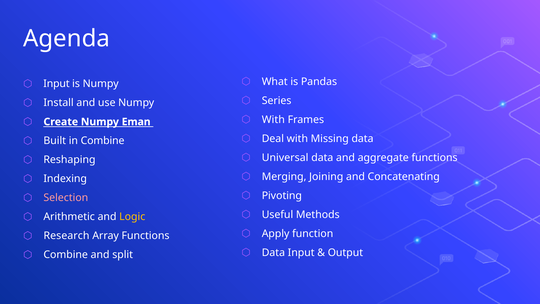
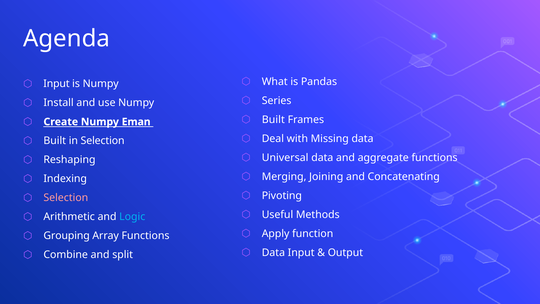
With: With -> Built (273, 120)
in Combine: Combine -> Selection (103, 141)
Logic colour: yellow -> light blue (132, 217)
Research: Research -> Grouping (67, 236)
